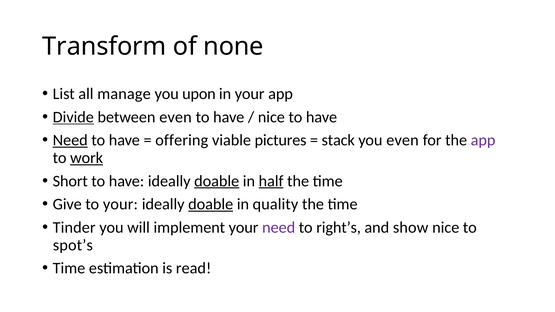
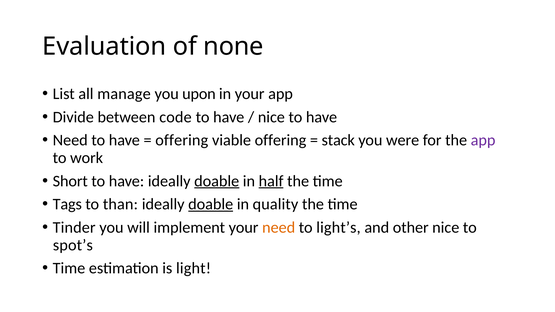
Transform: Transform -> Evaluation (104, 47)
Divide underline: present -> none (73, 117)
between even: even -> code (175, 117)
Need underline: present -> none (70, 140)
viable pictures: pictures -> offering (281, 140)
you even: even -> were (403, 140)
work underline: present -> none (87, 158)
Give: Give -> Tags (67, 204)
to your: your -> than (120, 204)
need colour: purple -> orange (279, 228)
right’s: right’s -> light’s (338, 228)
show: show -> other (411, 228)
read: read -> light (194, 268)
